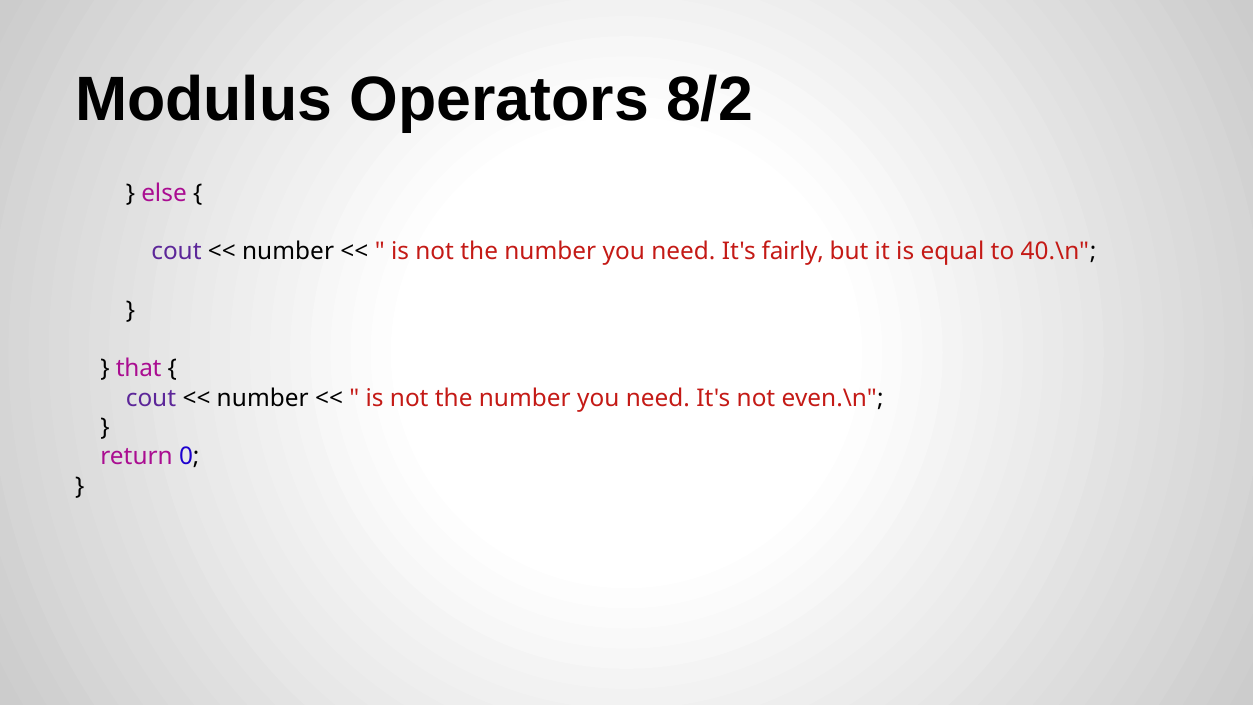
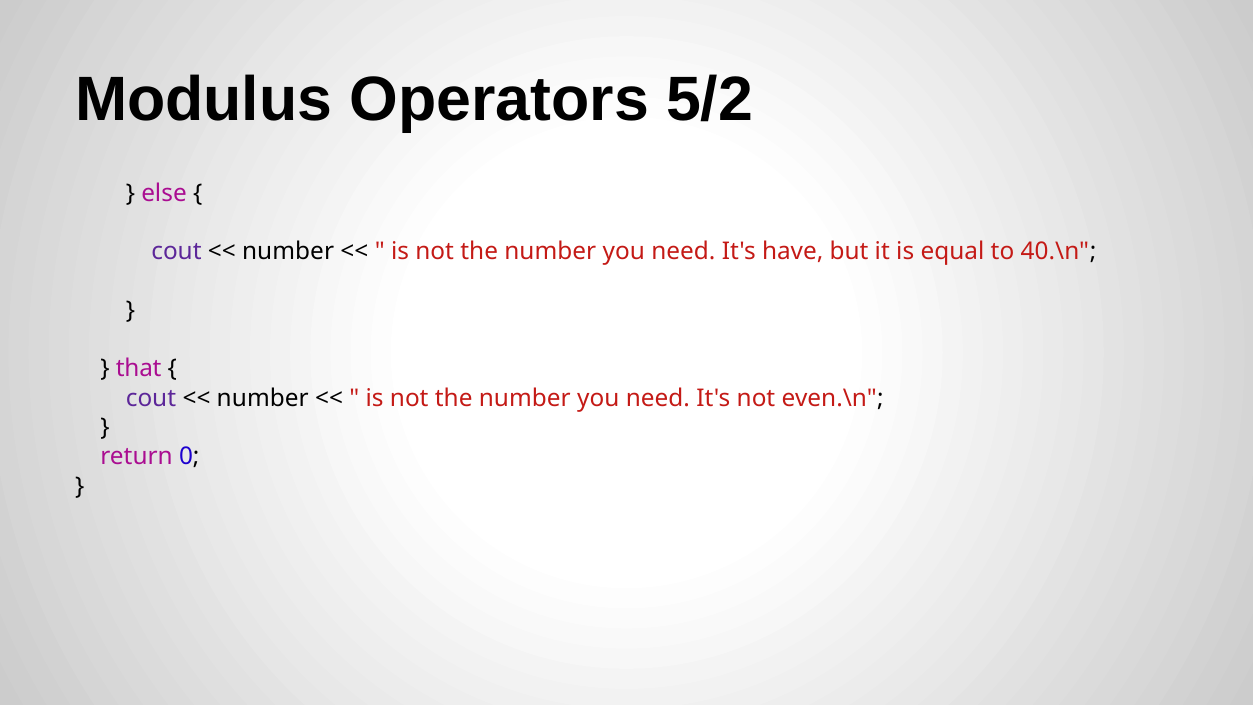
8/2: 8/2 -> 5/2 (710, 100)
fairly: fairly -> have (793, 252)
